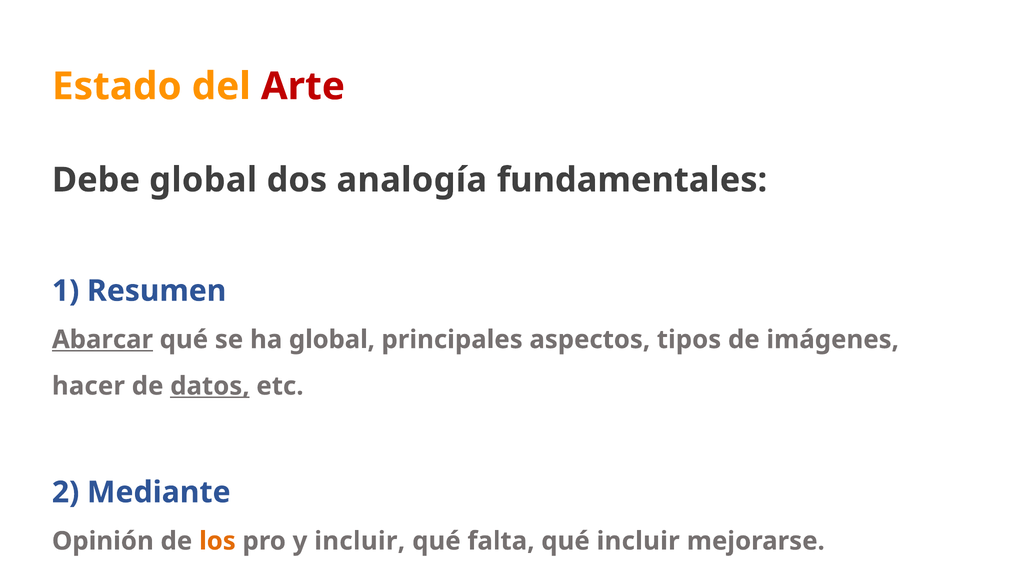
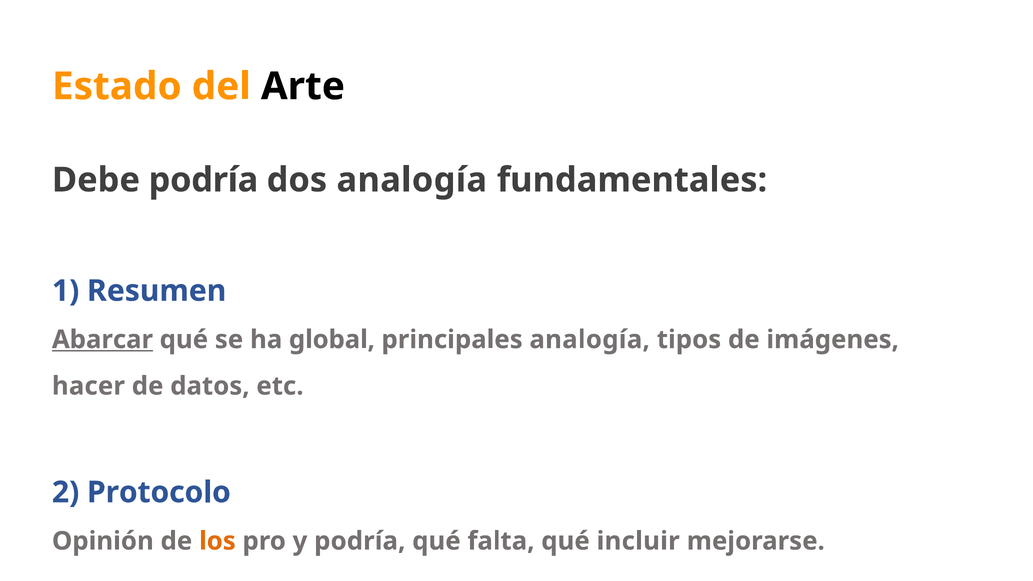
Arte colour: red -> black (303, 86)
Debe global: global -> podría (203, 180)
principales aspectos: aspectos -> analogía (590, 340)
datos underline: present -> none (210, 386)
Mediante: Mediante -> Protocolo (159, 492)
y incluir: incluir -> podría (360, 541)
